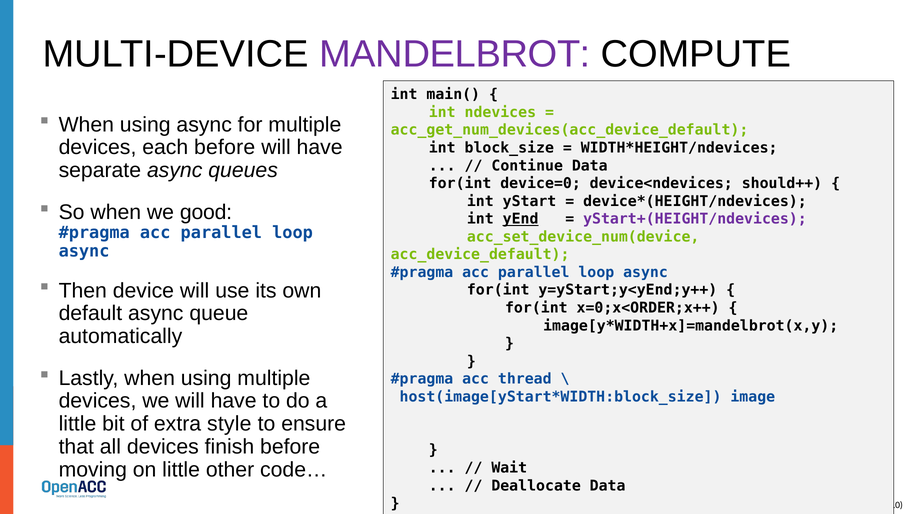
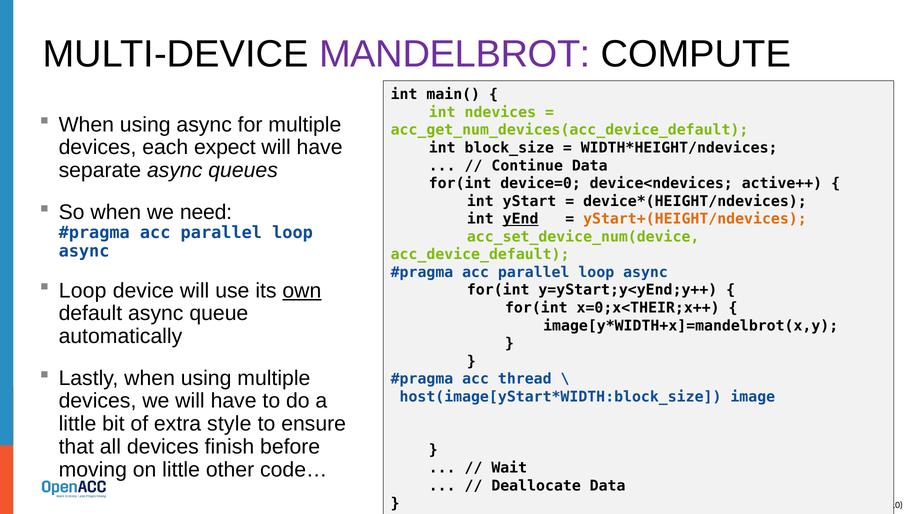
each before: before -> expect (225, 148)
should++: should++ -> active++ (782, 184)
good: good -> need (206, 212)
yStart+(HEIGHT/ndevices colour: purple -> orange (695, 219)
Then: Then -> Loop (83, 291)
own underline: none -> present (302, 291)
x=0;x<ORDER;x++: x=0;x<ORDER;x++ -> x=0;x<THEIR;x++ (648, 308)
